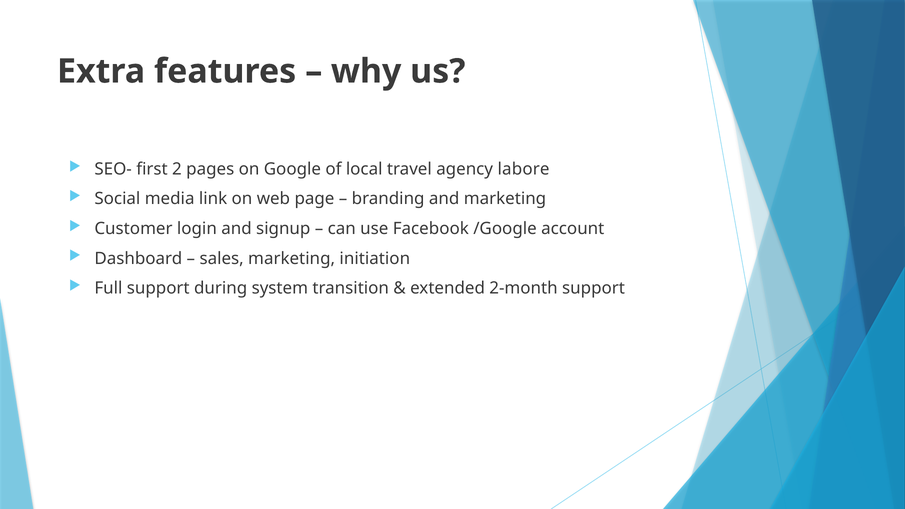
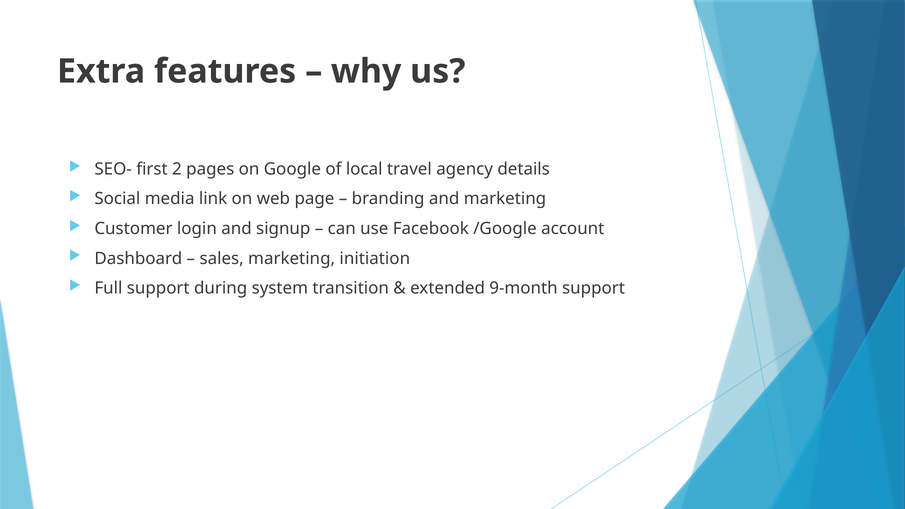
labore: labore -> details (524, 169)
2-month: 2-month -> 9-month (524, 288)
